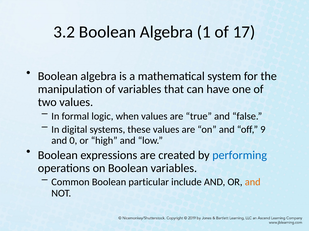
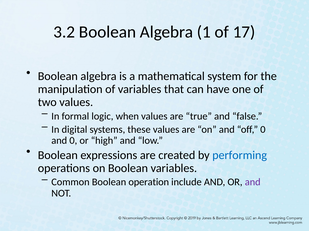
off 9: 9 -> 0 (263, 130)
particular: particular -> operation (149, 183)
and colour: orange -> purple (253, 183)
